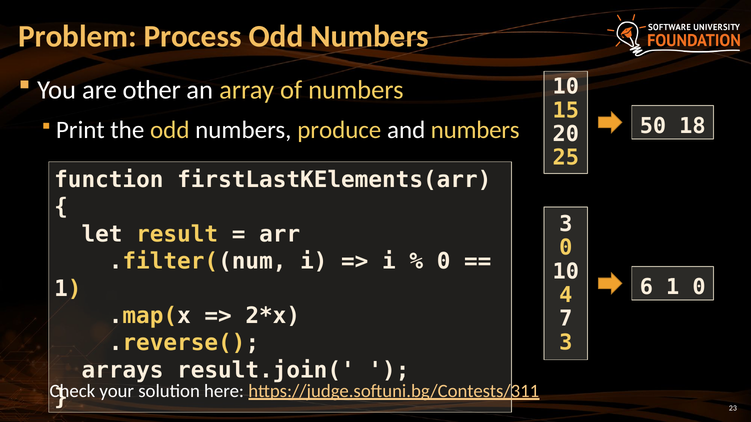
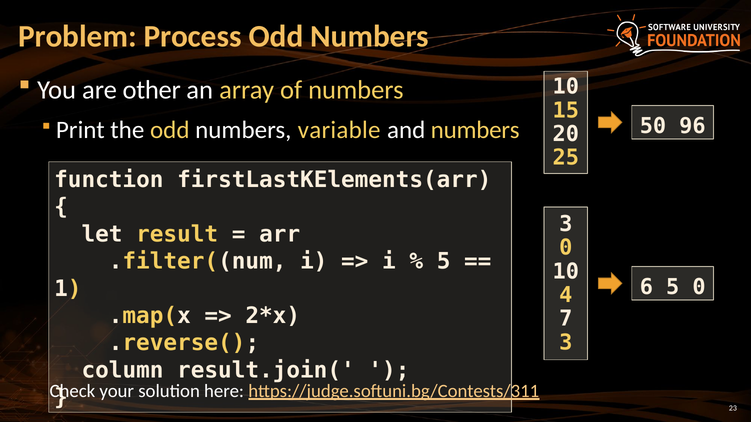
18: 18 -> 96 (692, 126)
produce: produce -> variable (339, 130)
0: 0 -> 5 (444, 262)
6 1: 1 -> 5 (673, 287)
arrays: arrays -> column (123, 371)
